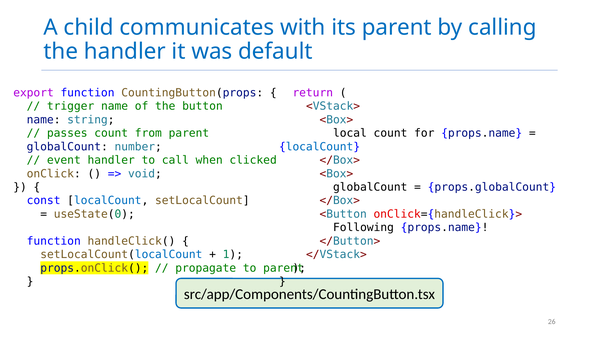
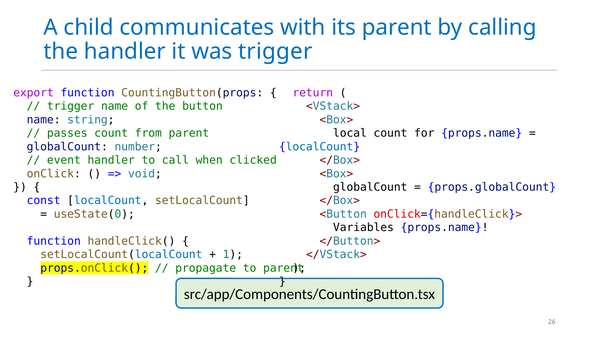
was default: default -> trigger (275, 52)
Following: Following -> Variables (363, 228)
